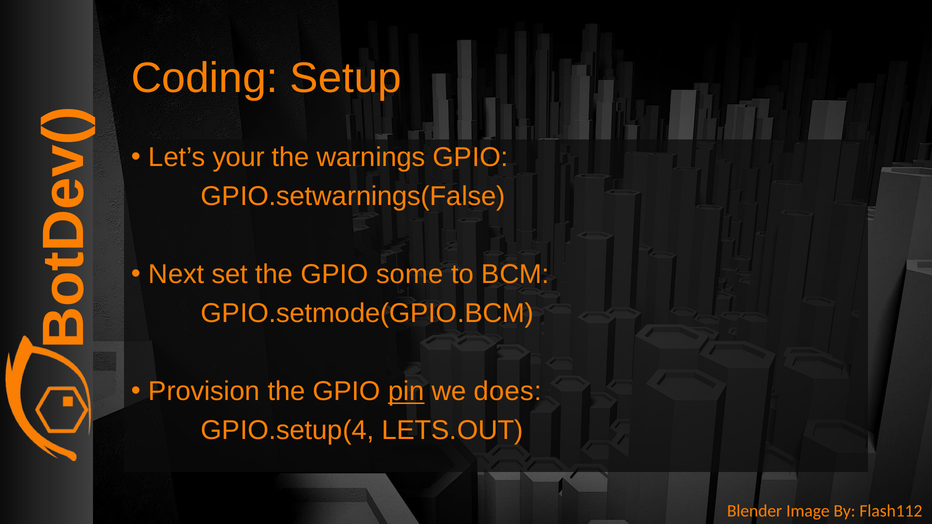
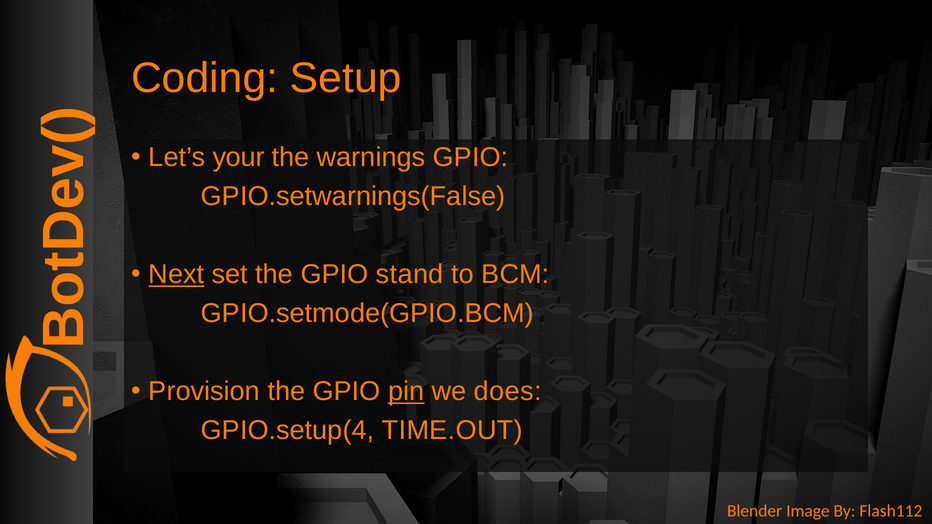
Next underline: none -> present (176, 275)
some: some -> stand (410, 275)
LETS.OUT: LETS.OUT -> TIME.OUT (452, 431)
